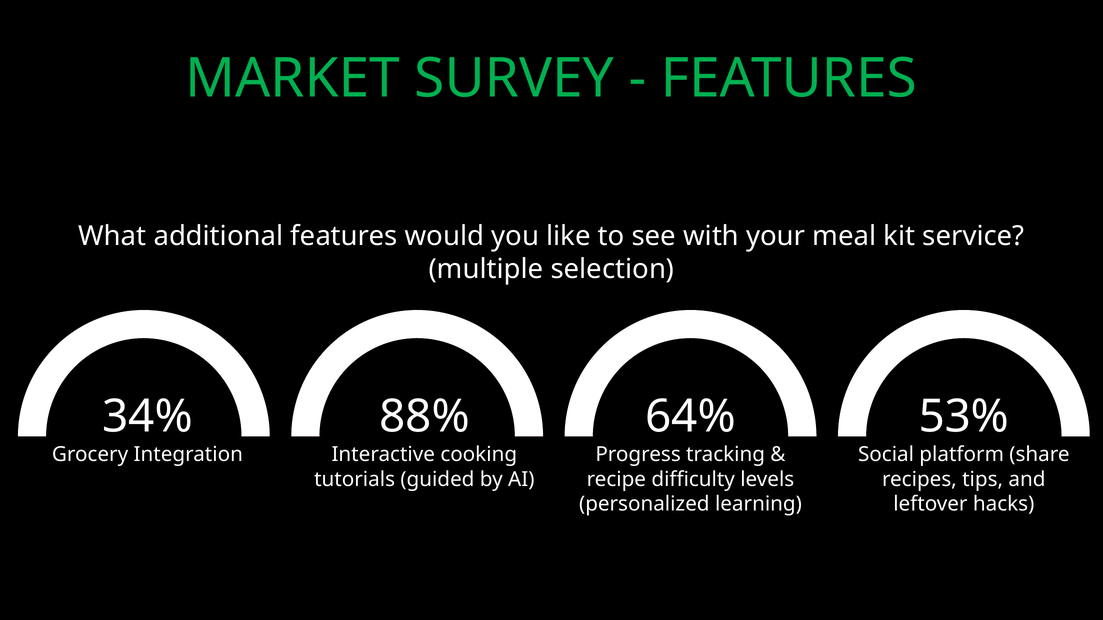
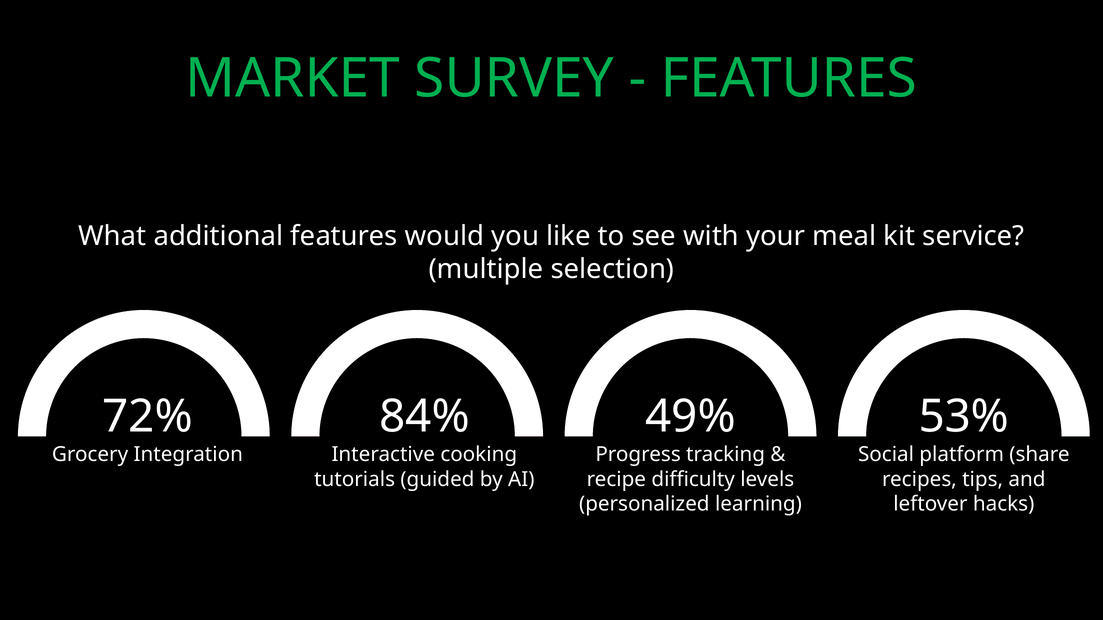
34%: 34% -> 72% (147, 417)
88%: 88% -> 84% (424, 417)
64%: 64% -> 49% (691, 417)
